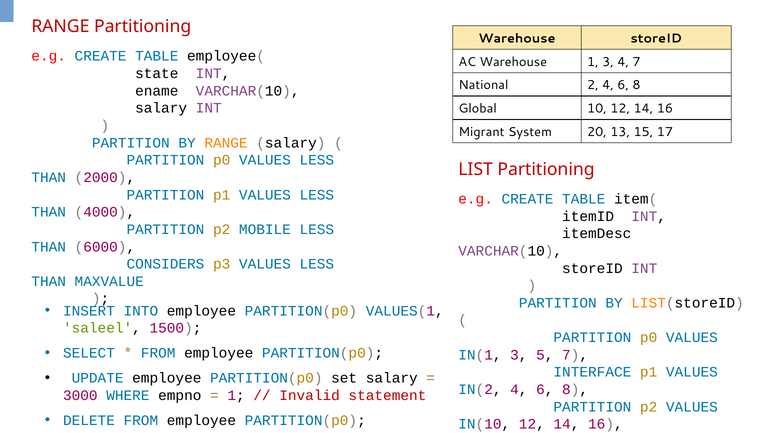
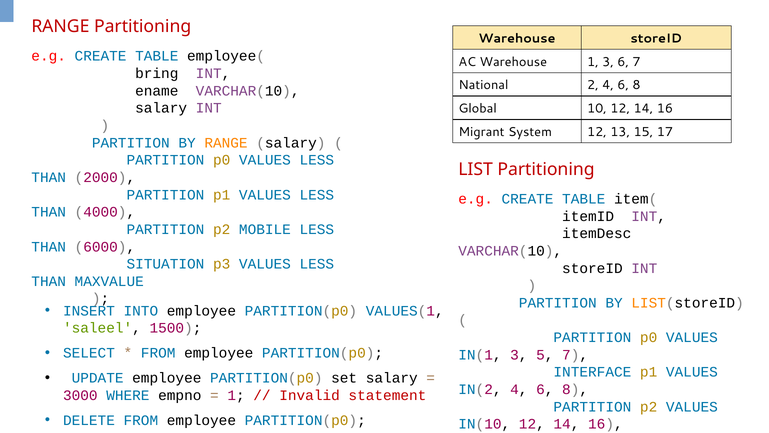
3 4: 4 -> 6 (623, 62)
state: state -> bring (157, 73)
System 20: 20 -> 12 (597, 132)
CONSIDERS: CONSIDERS -> SITUATION (165, 264)
